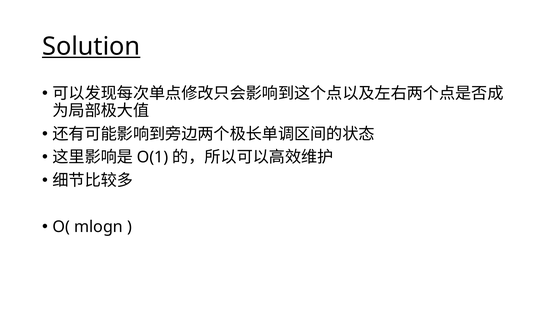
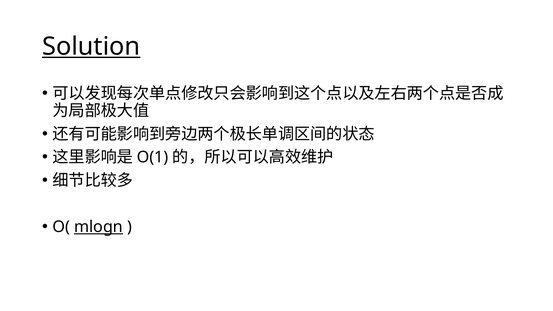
mlogn underline: none -> present (98, 227)
